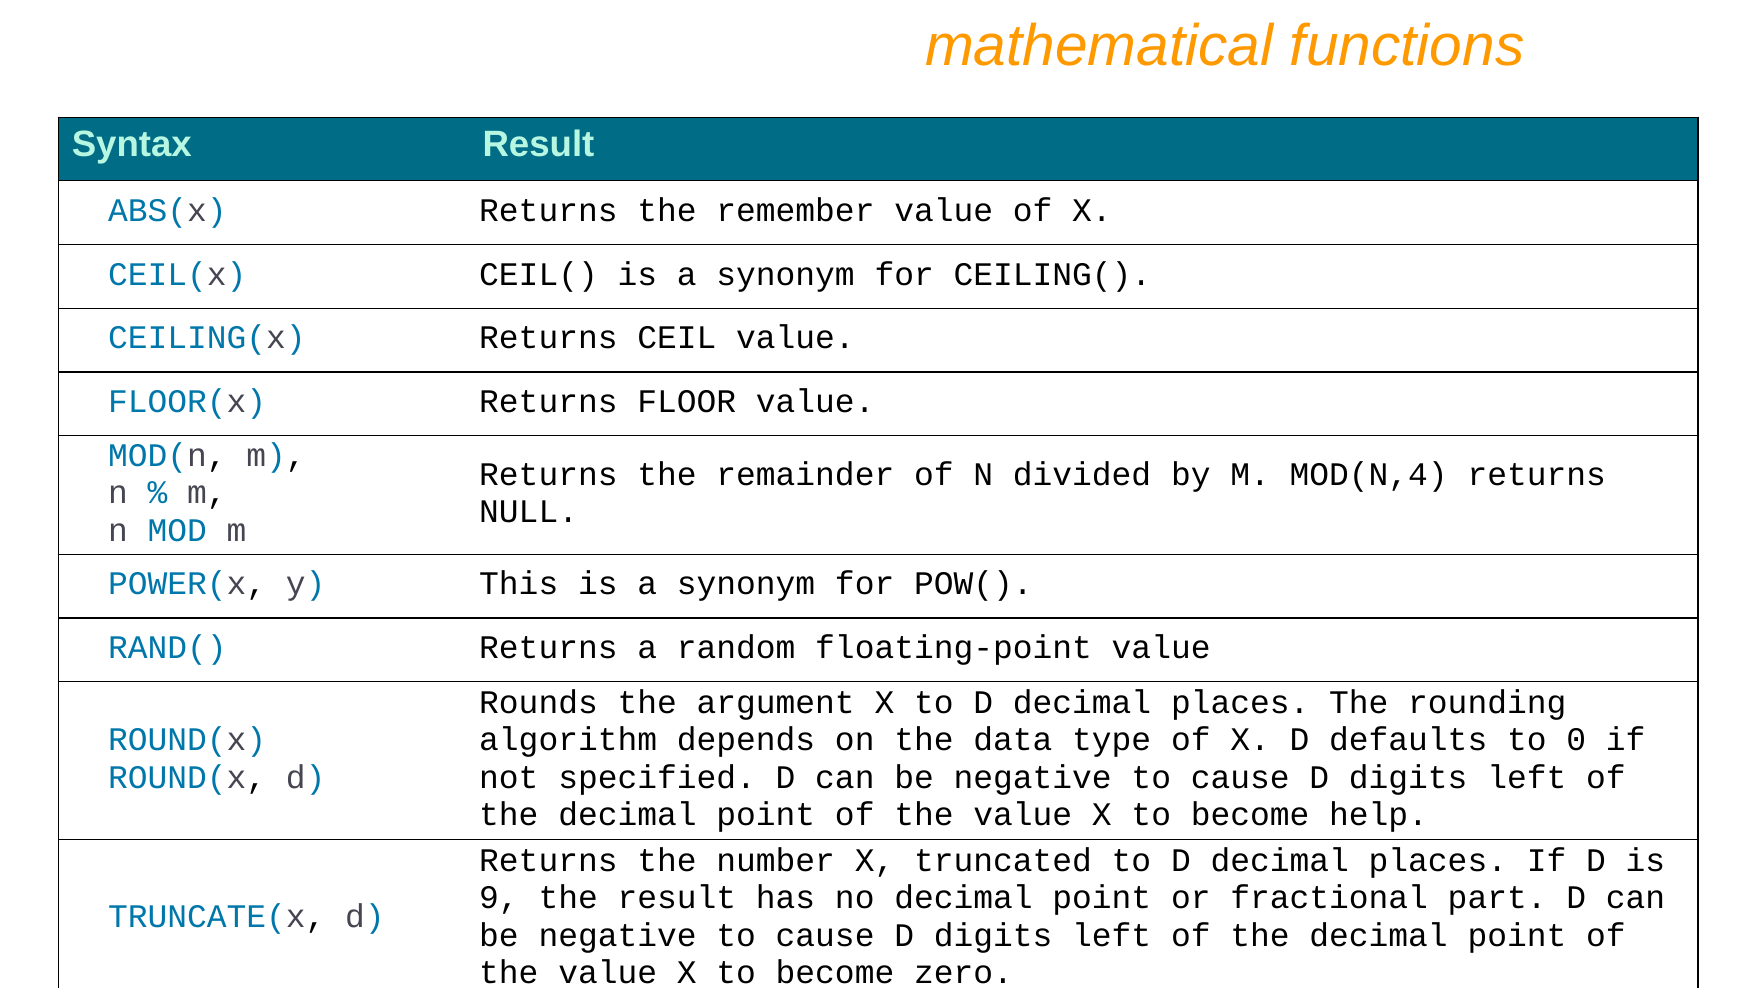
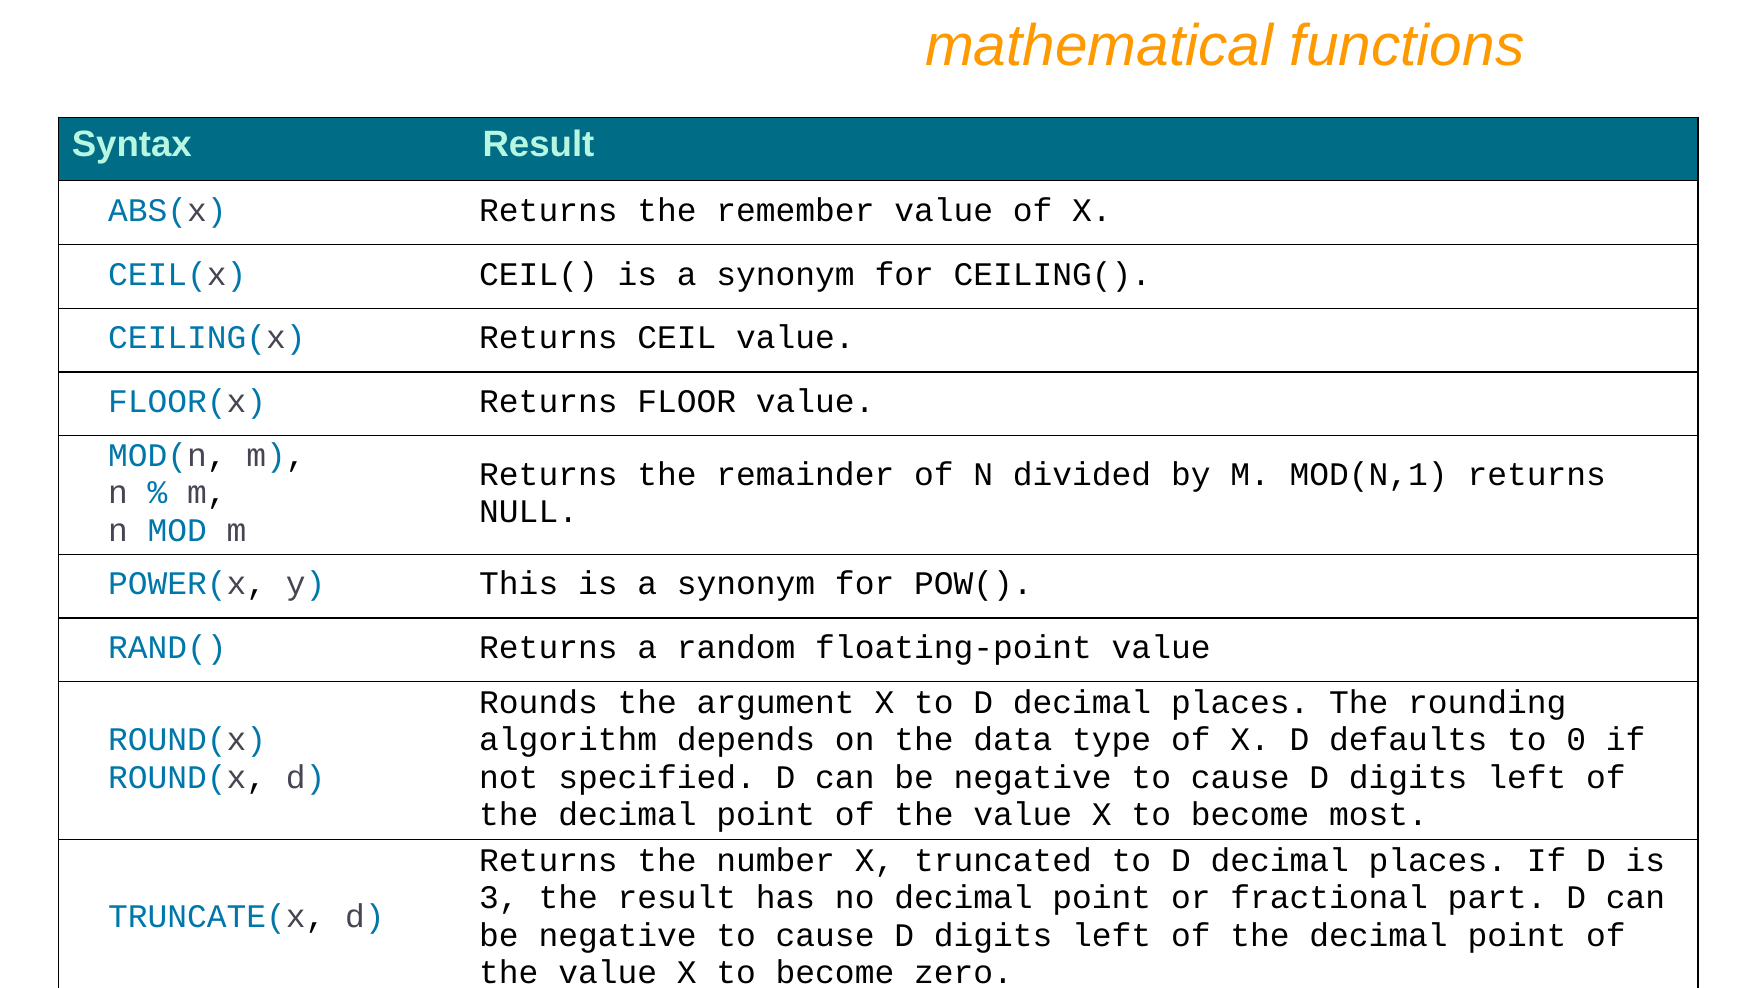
MOD(N,4: MOD(N,4 -> MOD(N,1 (1369, 474)
help: help -> most (1379, 815)
9: 9 -> 3 (499, 898)
